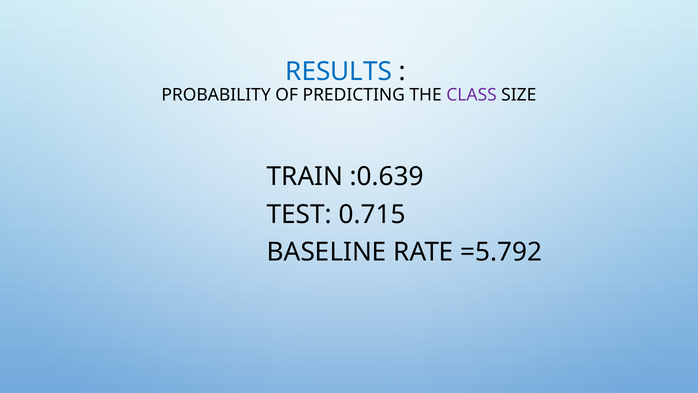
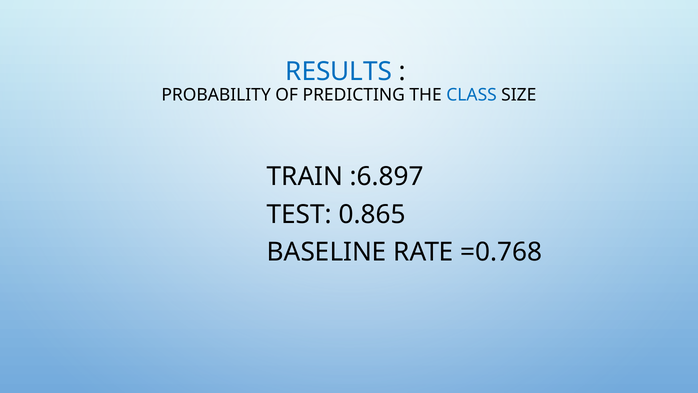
CLASS colour: purple -> blue (472, 95)
:0.639: :0.639 -> :6.897 (387, 177)
0.715: 0.715 -> 0.865 (372, 214)
=5.792: =5.792 -> =0.768 (501, 252)
